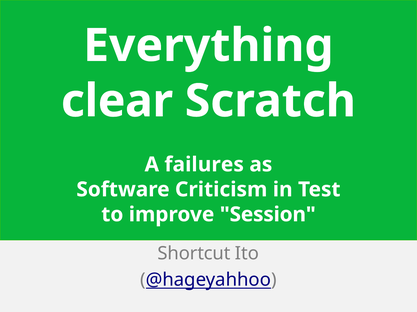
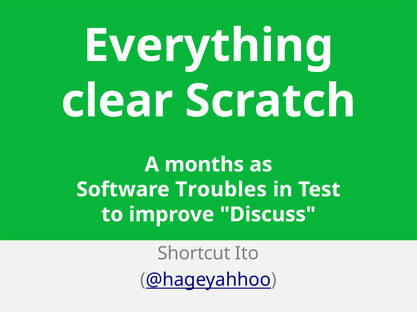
failures: failures -> months (204, 165)
Criticism: Criticism -> Troubles (221, 190)
Session: Session -> Discuss (268, 215)
